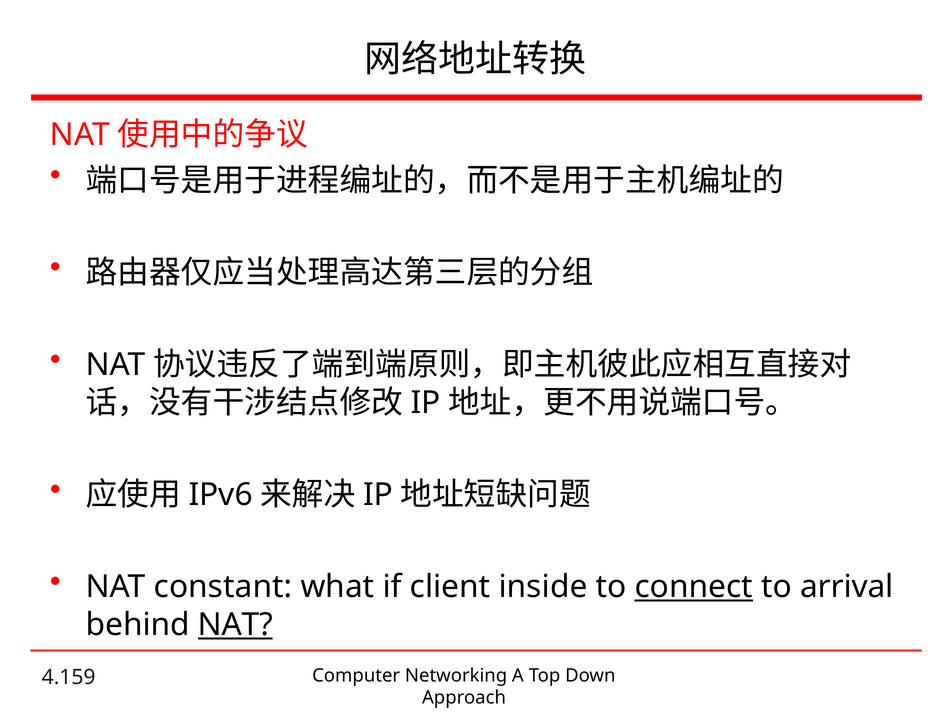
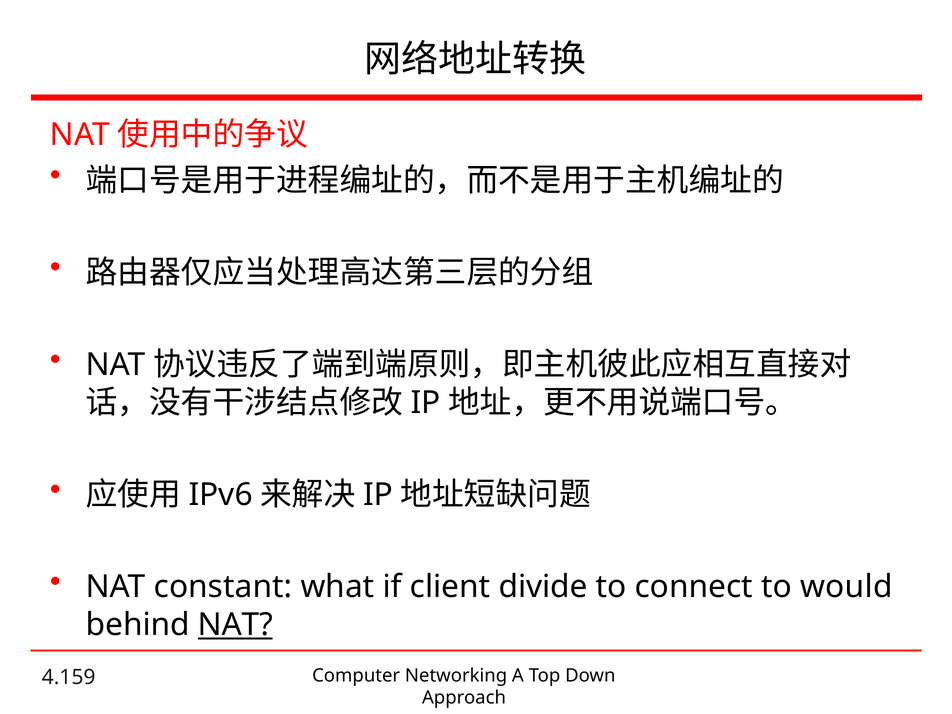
inside: inside -> divide (543, 587)
connect underline: present -> none (694, 587)
arrival: arrival -> would (847, 587)
